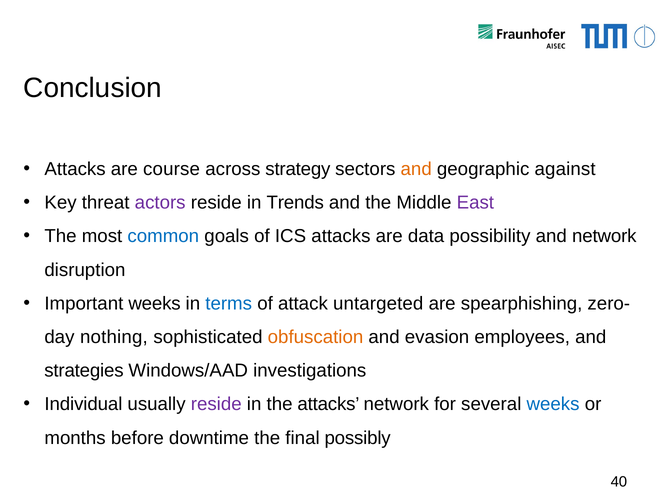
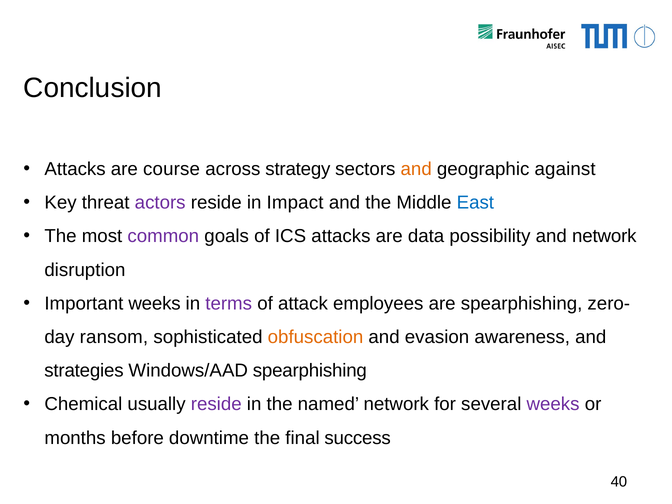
Trends: Trends -> Impact (295, 203)
East colour: purple -> blue (475, 203)
common colour: blue -> purple (163, 236)
terms colour: blue -> purple (229, 304)
untargeted: untargeted -> employees (378, 304)
nothing: nothing -> ransom (114, 337)
employees: employees -> awareness (522, 337)
Windows/AAD investigations: investigations -> spearphishing (310, 371)
Individual: Individual -> Chemical (83, 404)
the attacks: attacks -> named (328, 404)
weeks colour: blue -> purple (553, 404)
possibly: possibly -> success (358, 438)
